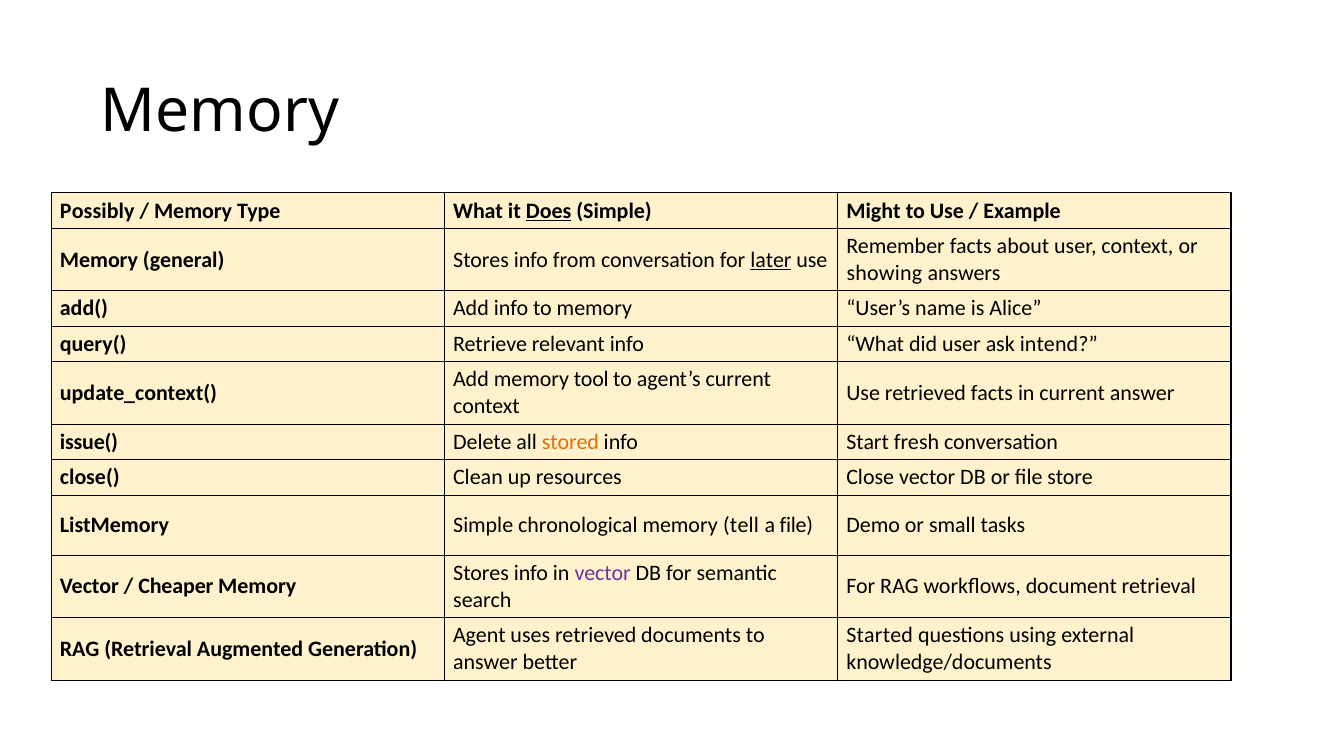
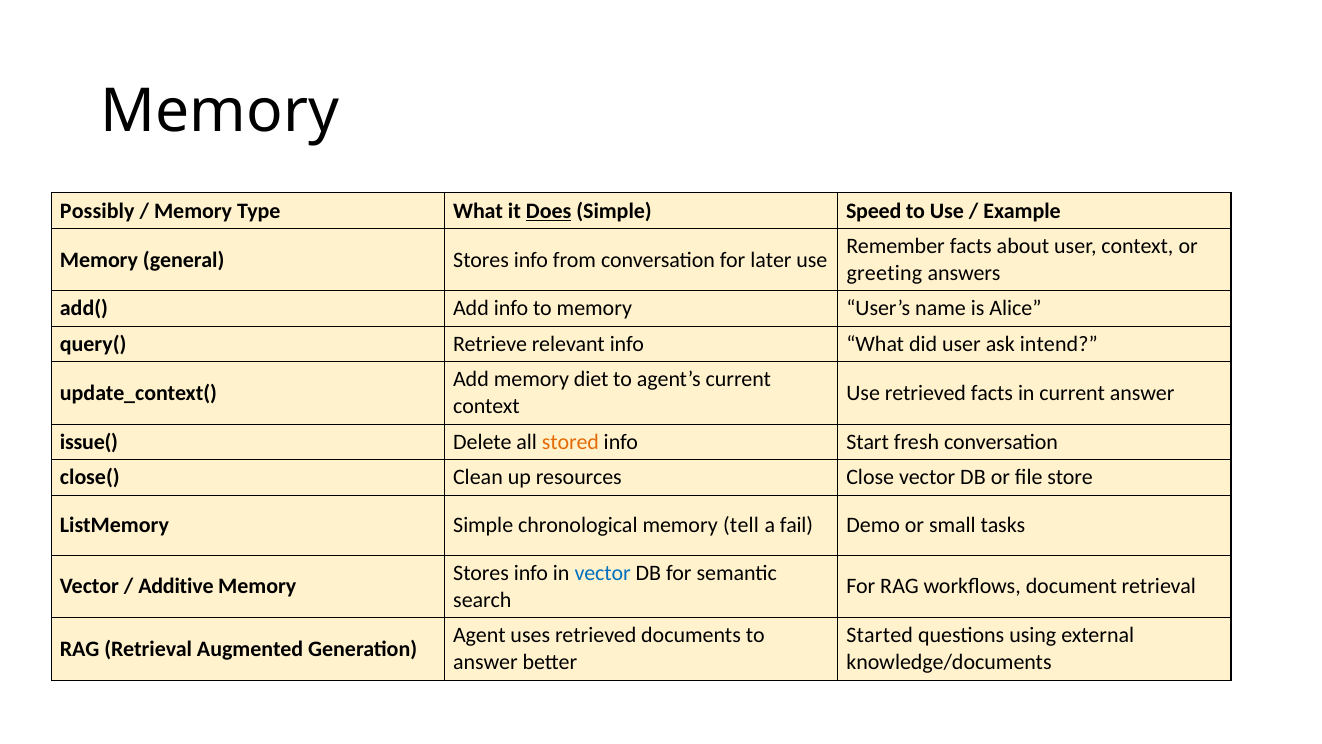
Might: Might -> Speed (874, 211)
later underline: present -> none (771, 260)
showing: showing -> greeting (884, 273)
tool: tool -> diet (591, 380)
a file: file -> fail (796, 525)
vector colour: purple -> blue (603, 573)
Cheaper: Cheaper -> Additive (176, 586)
